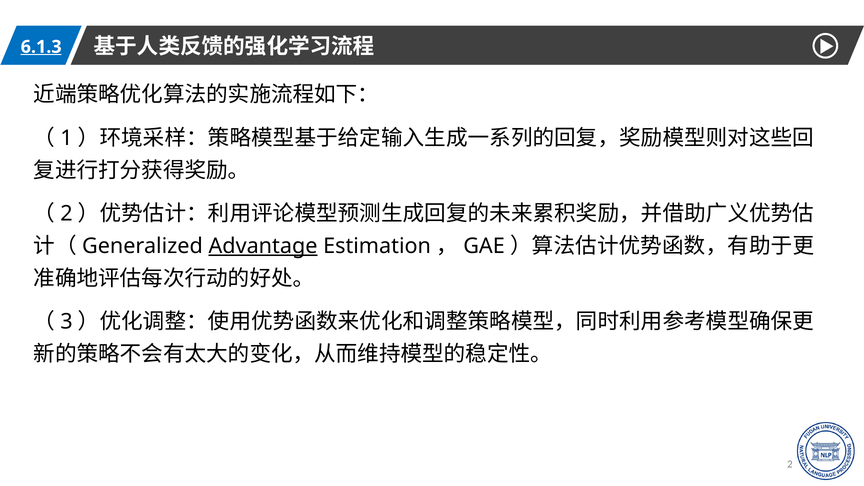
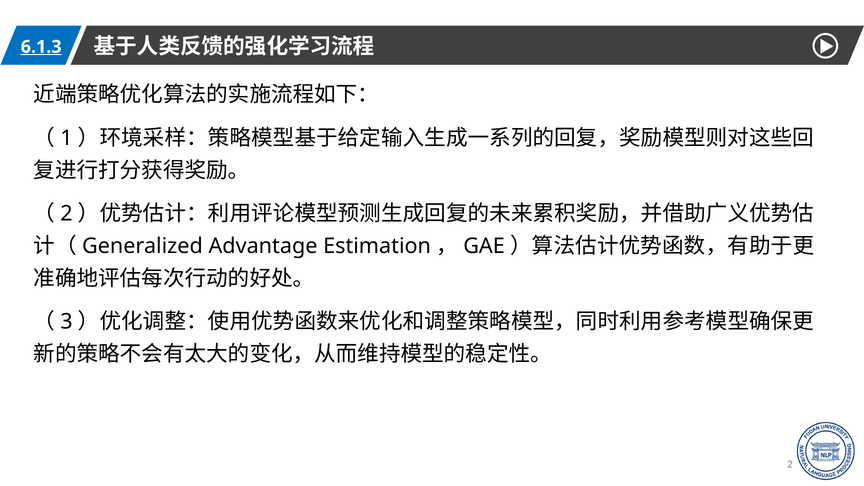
Advantage underline: present -> none (263, 246)
